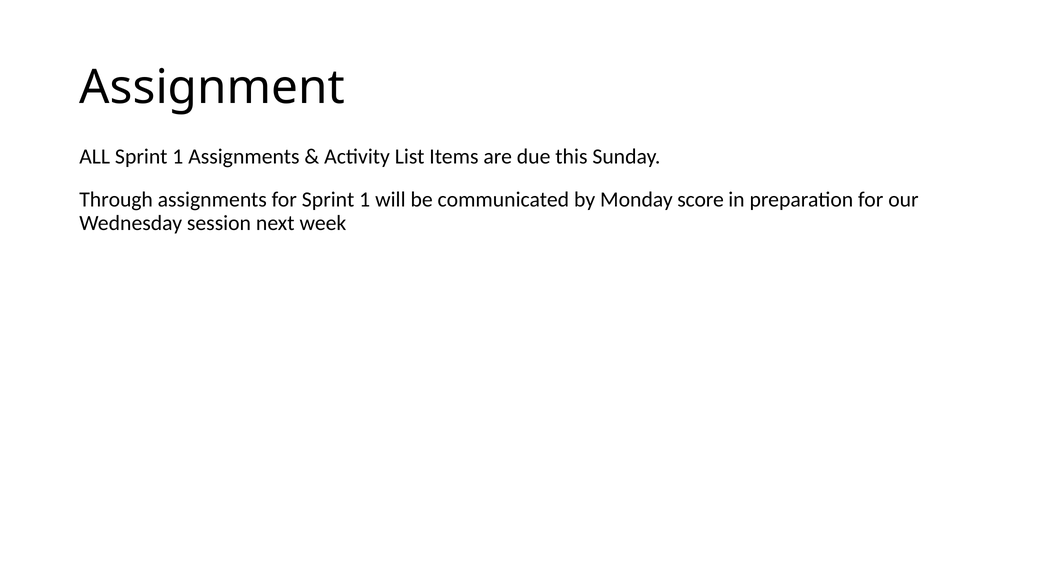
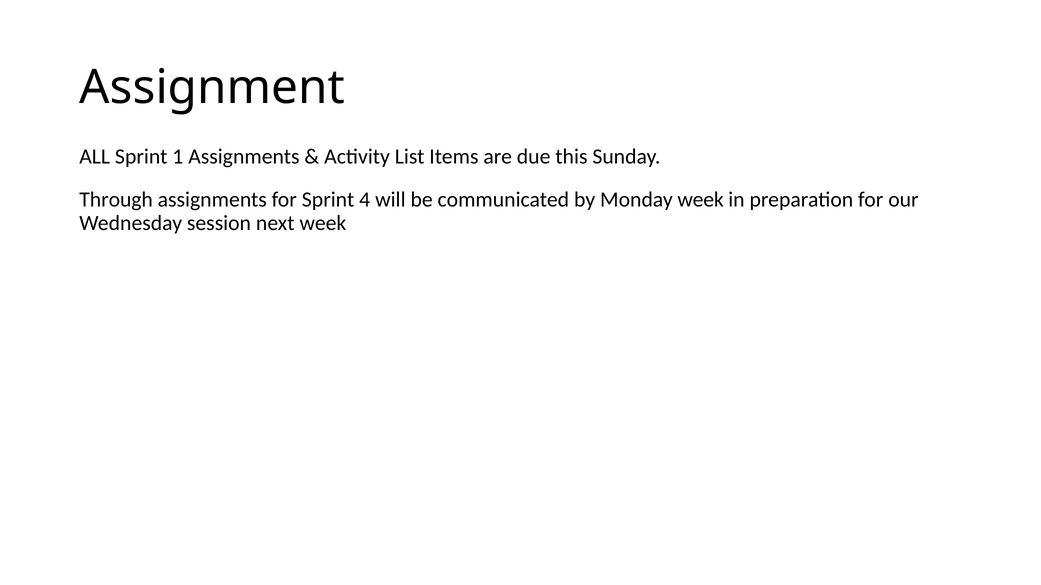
for Sprint 1: 1 -> 4 (365, 200)
Monday score: score -> week (701, 200)
